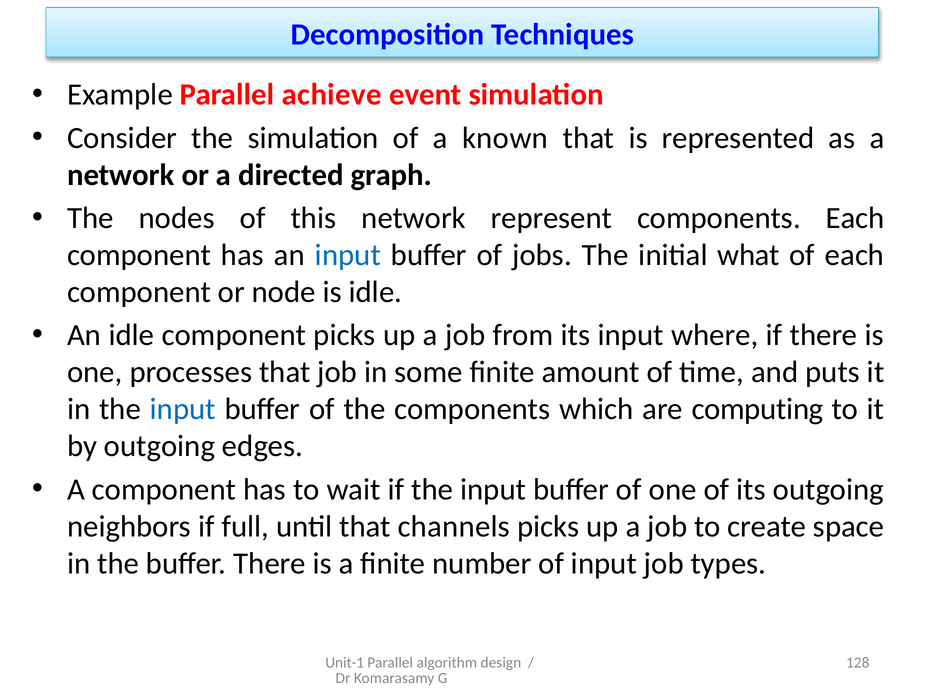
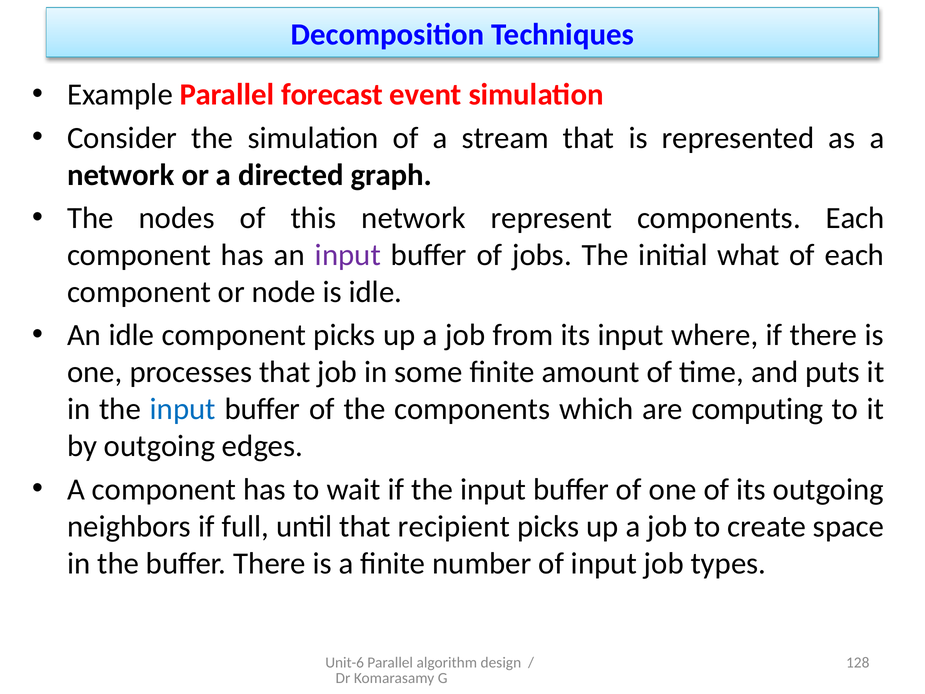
achieve: achieve -> forecast (332, 95)
known: known -> stream (505, 138)
input colour: blue -> purple (348, 255)
channels: channels -> recipient (454, 526)
Unit-1: Unit-1 -> Unit-6 (345, 662)
